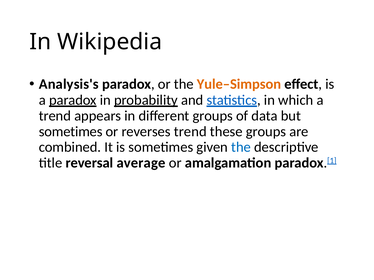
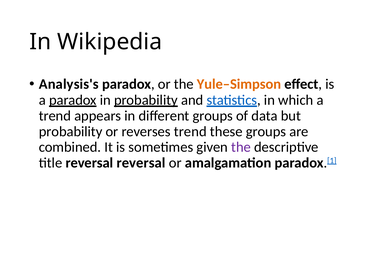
sometimes: sometimes -> probability (71, 132)
the colour: blue -> purple (241, 147)
reversal average: average -> reversal (141, 163)
